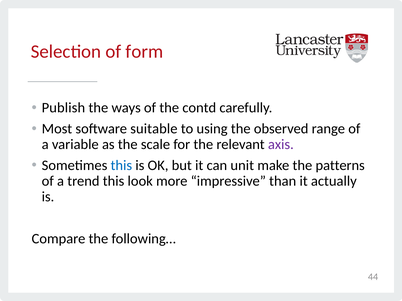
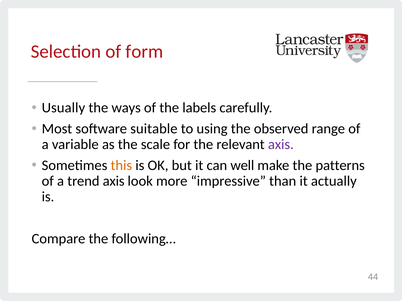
Publish: Publish -> Usually (63, 108)
contd: contd -> labels (199, 108)
this colour: blue -> orange (121, 166)
unit: unit -> well (242, 166)
trend this: this -> axis (114, 181)
